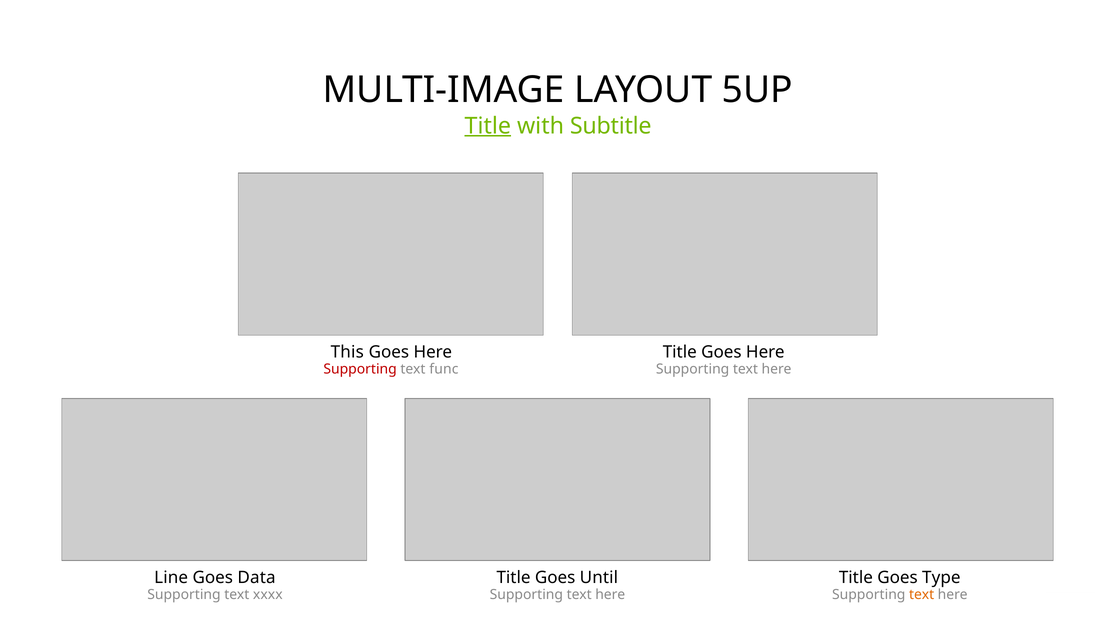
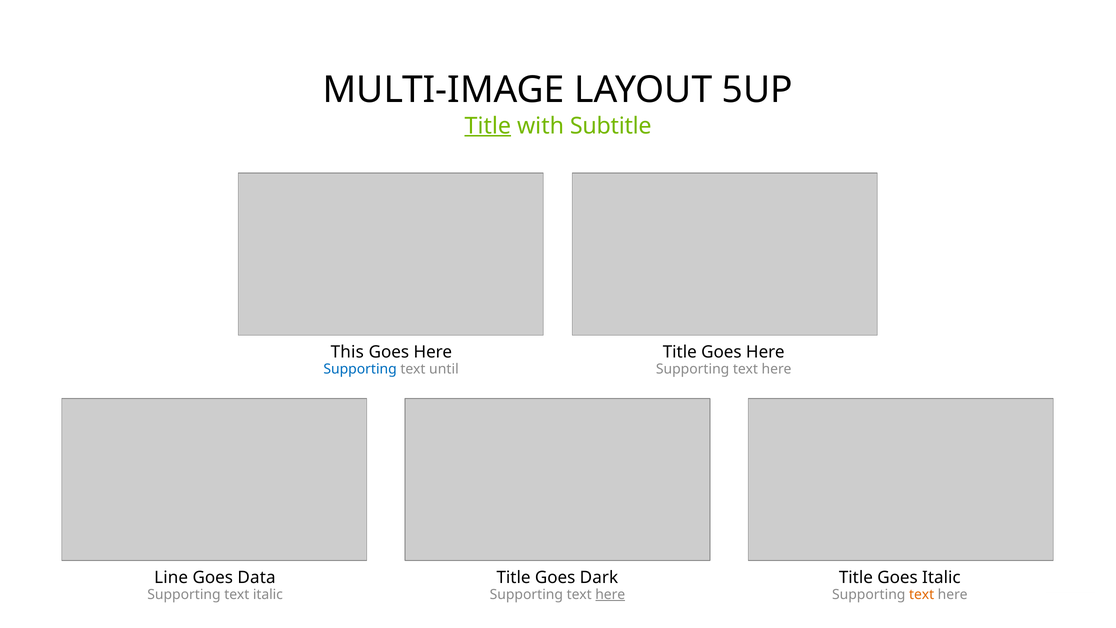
Supporting colour: red -> blue (360, 369)
func: func -> until (444, 369)
Until: Until -> Dark (599, 577)
Goes Type: Type -> Italic (941, 577)
text xxxx: xxxx -> italic (268, 594)
here underline: none -> present (610, 594)
